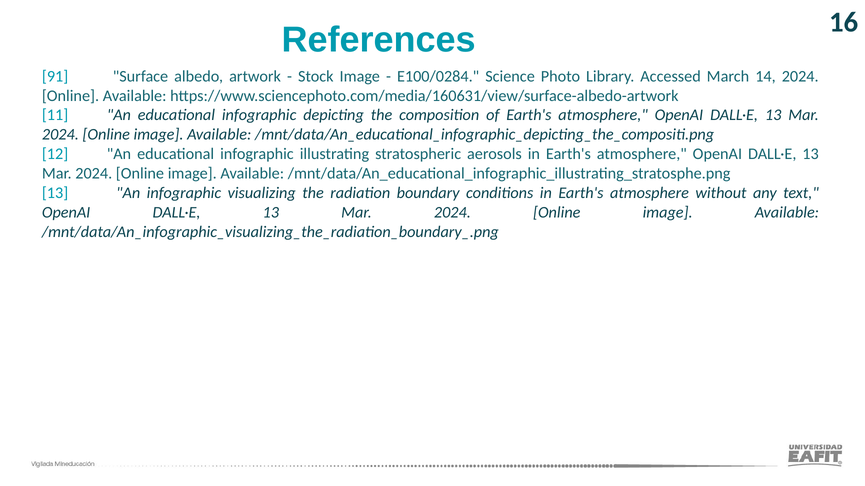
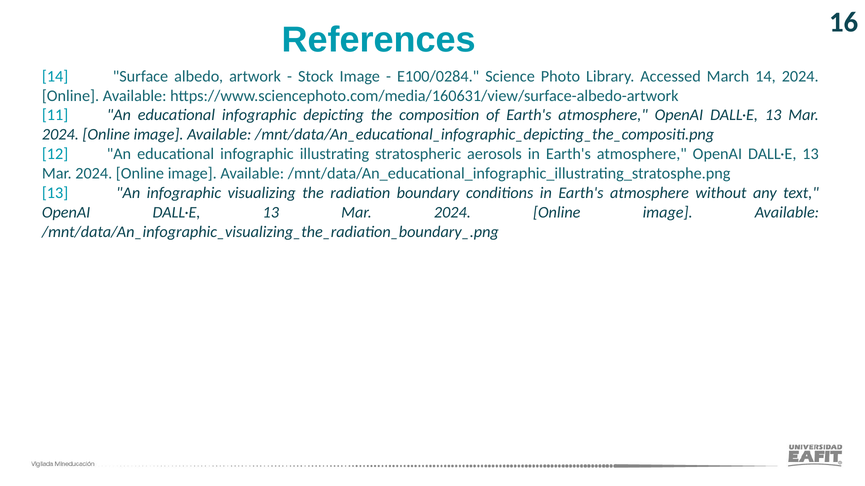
91: 91 -> 14 (55, 76)
